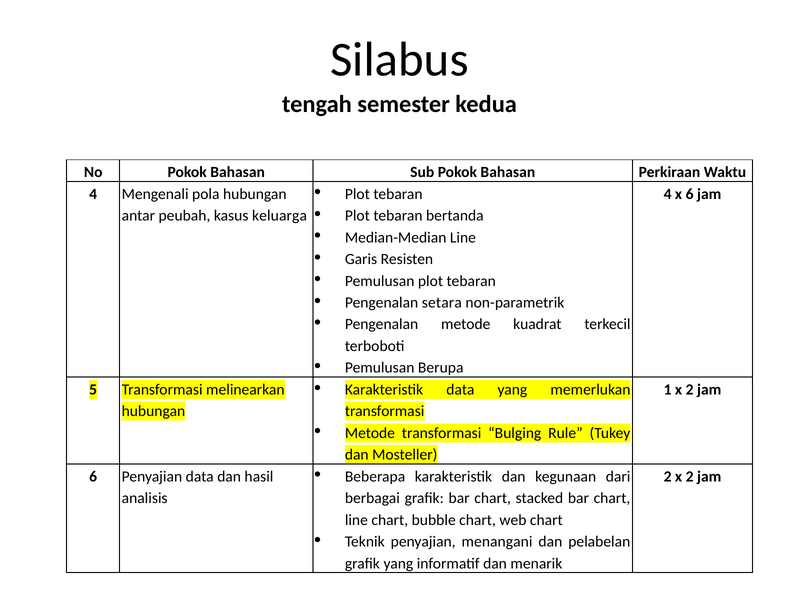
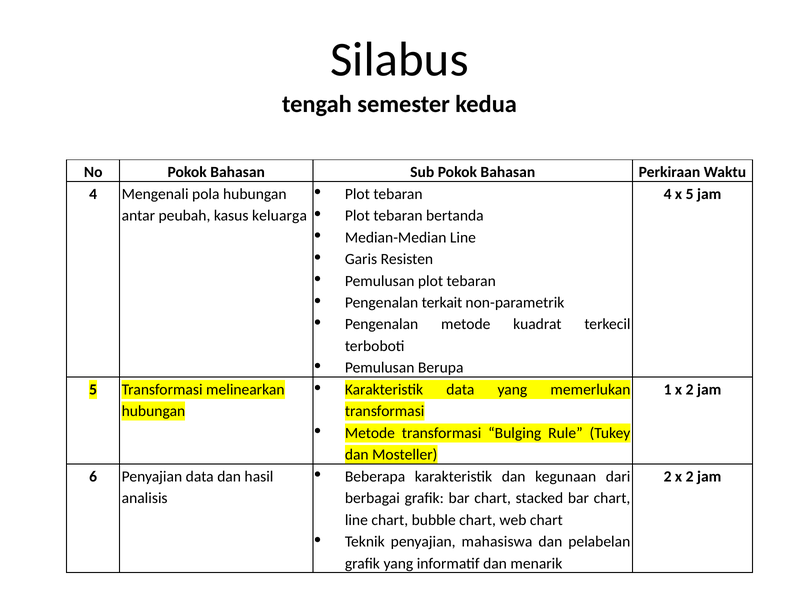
x 6: 6 -> 5 (690, 194)
setara: setara -> terkait (442, 303)
menangani: menangani -> mahasiswa (497, 542)
